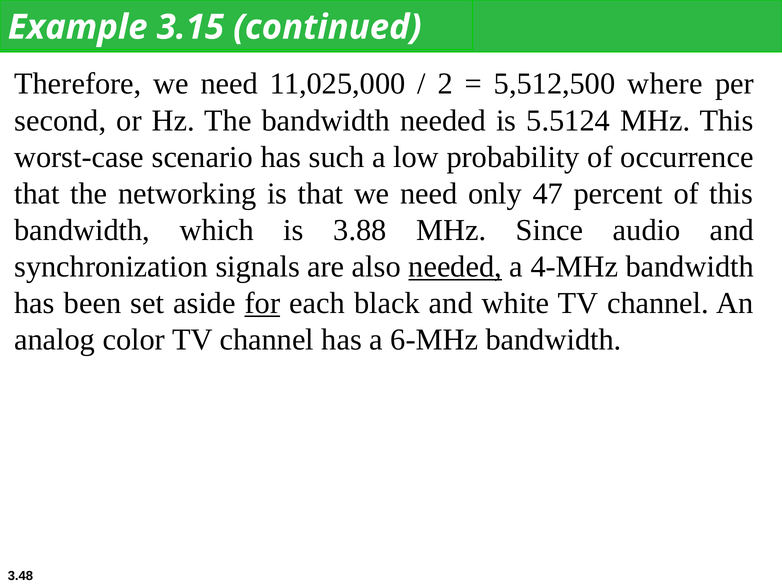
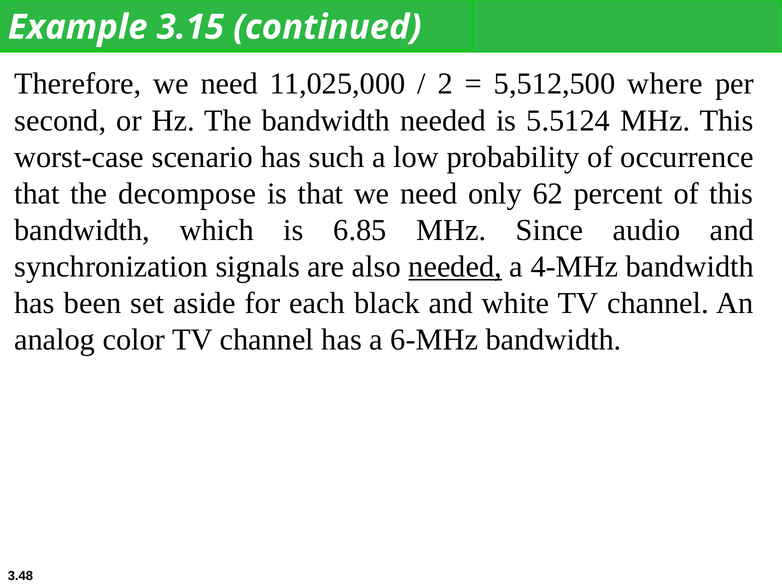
networking: networking -> decompose (187, 193)
47: 47 -> 62 (548, 193)
3.88: 3.88 -> 6.85 (360, 230)
for underline: present -> none (262, 303)
